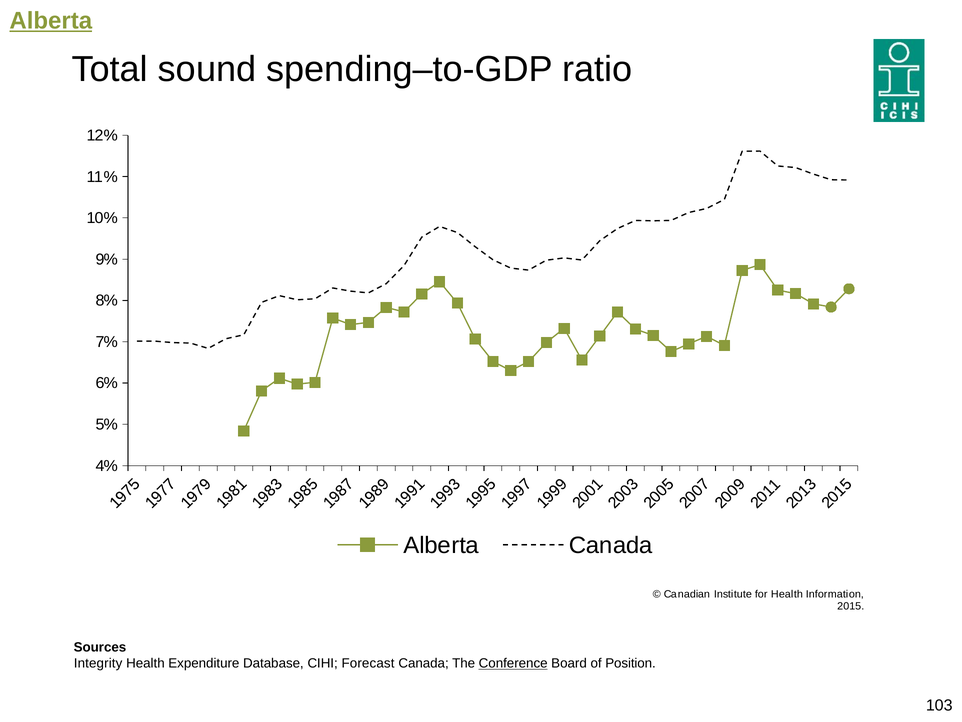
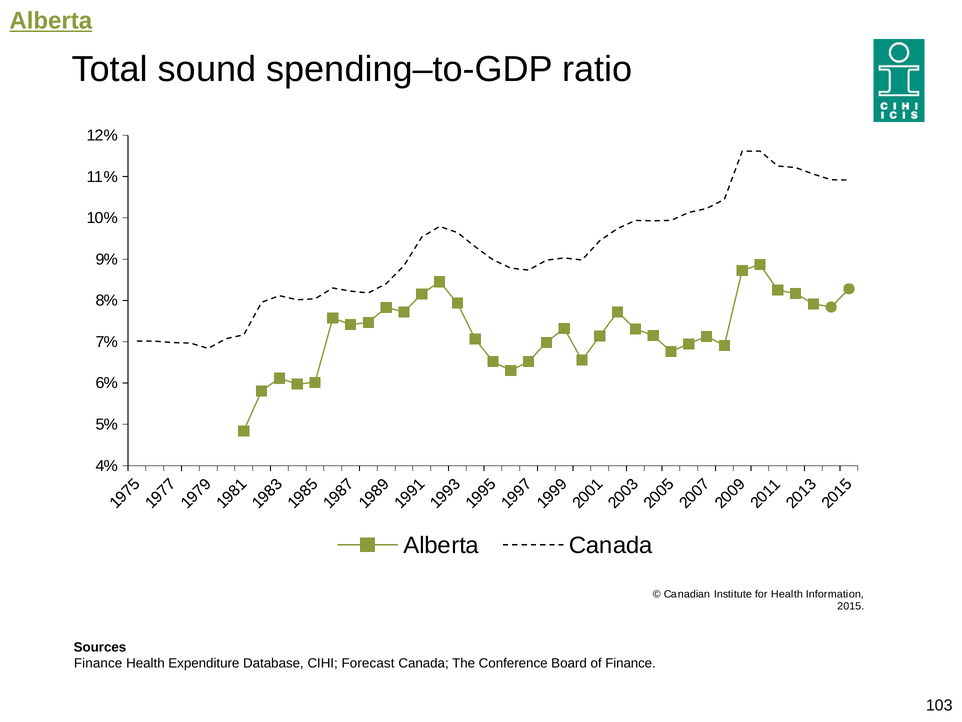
Integrity: Integrity -> Finance (98, 663)
Conference underline: present -> none (513, 663)
of Position: Position -> Finance (631, 663)
